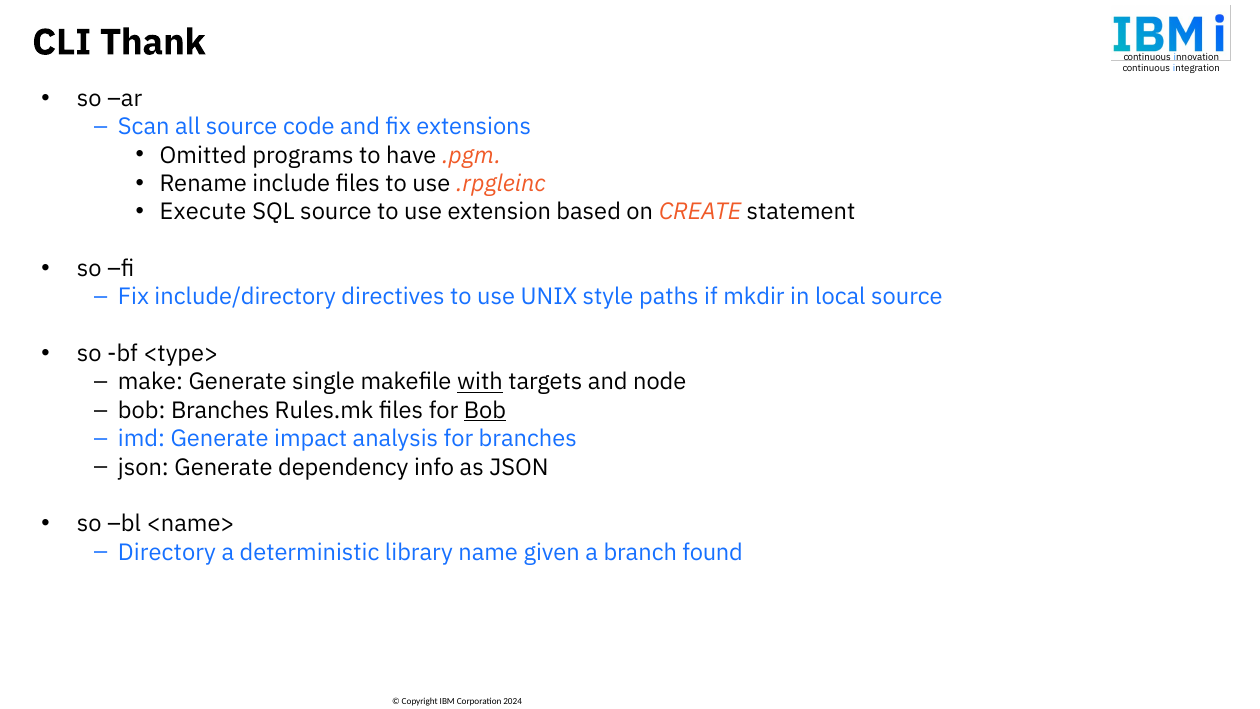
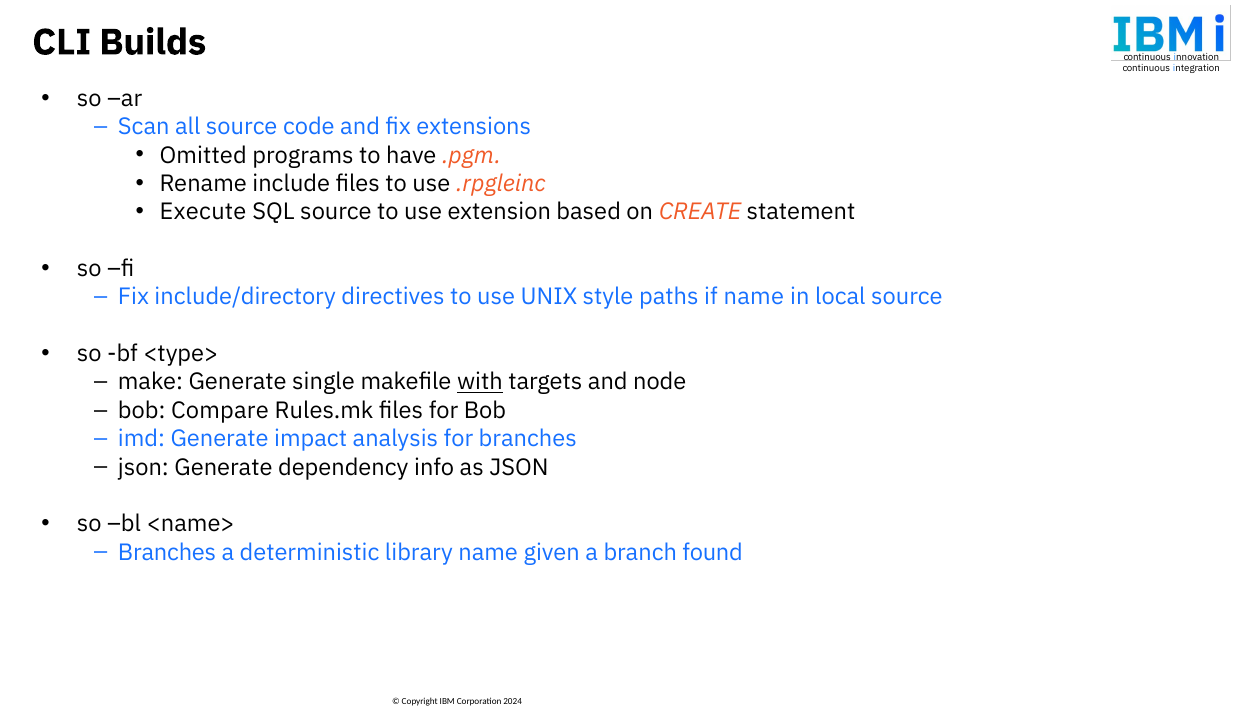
Thank: Thank -> Builds (153, 42)
if mkdir: mkdir -> name (754, 297)
bob Branches: Branches -> Compare (220, 410)
Bob underline: present -> none (485, 410)
Directory: Directory -> Branches (167, 552)
